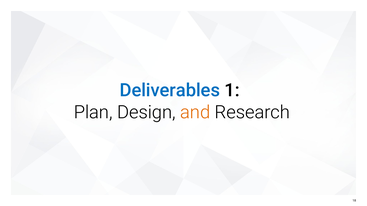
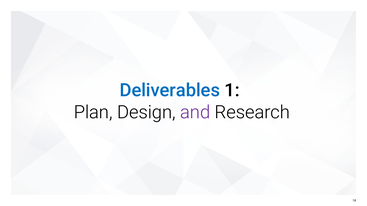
and colour: orange -> purple (195, 113)
